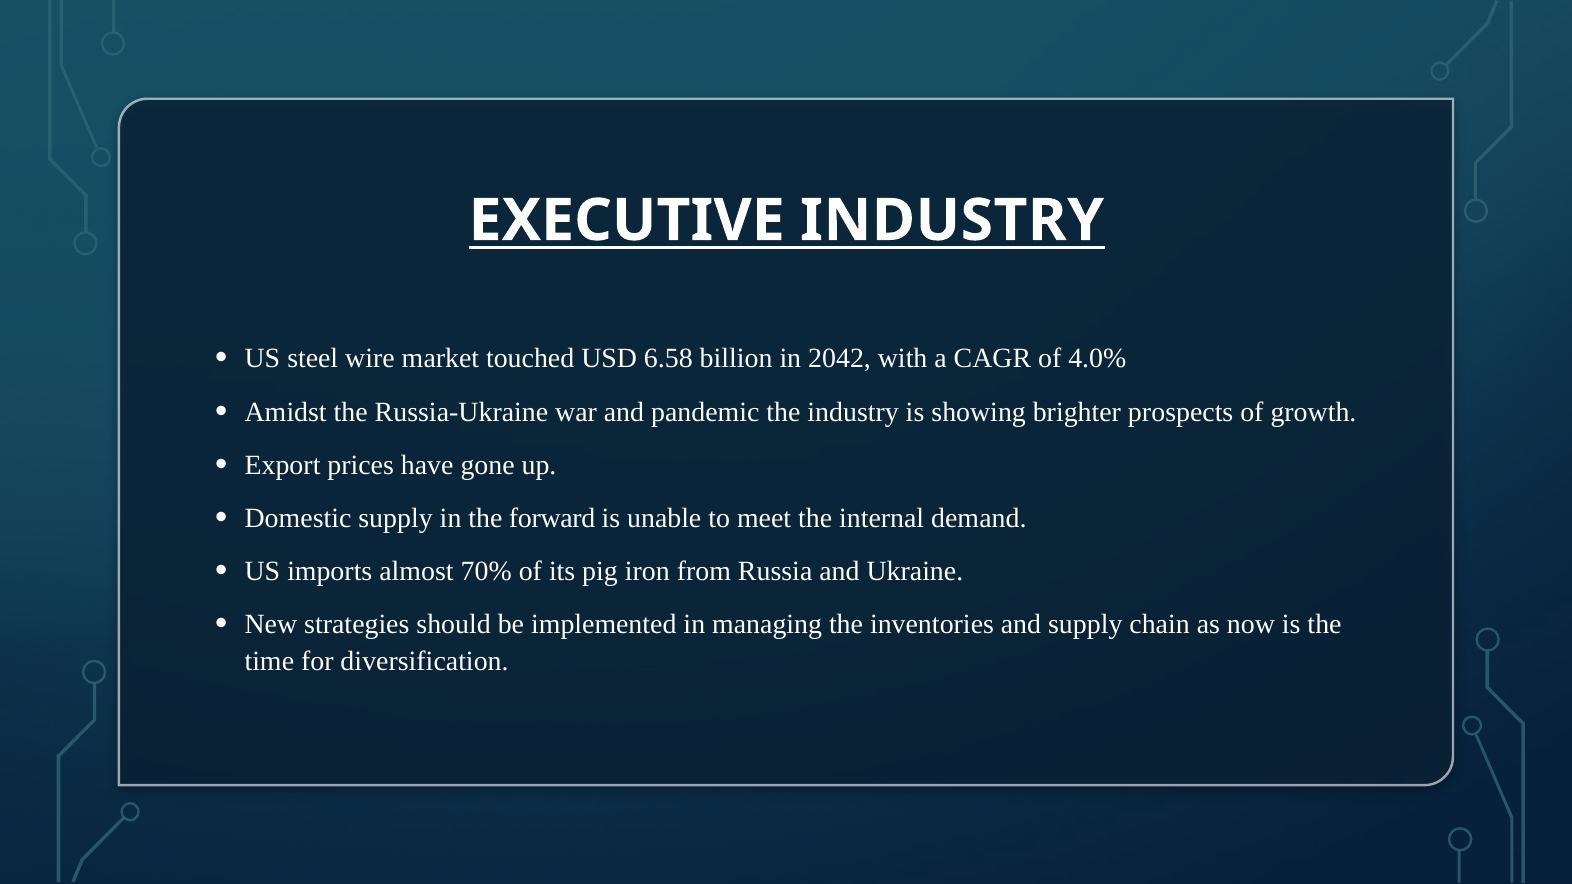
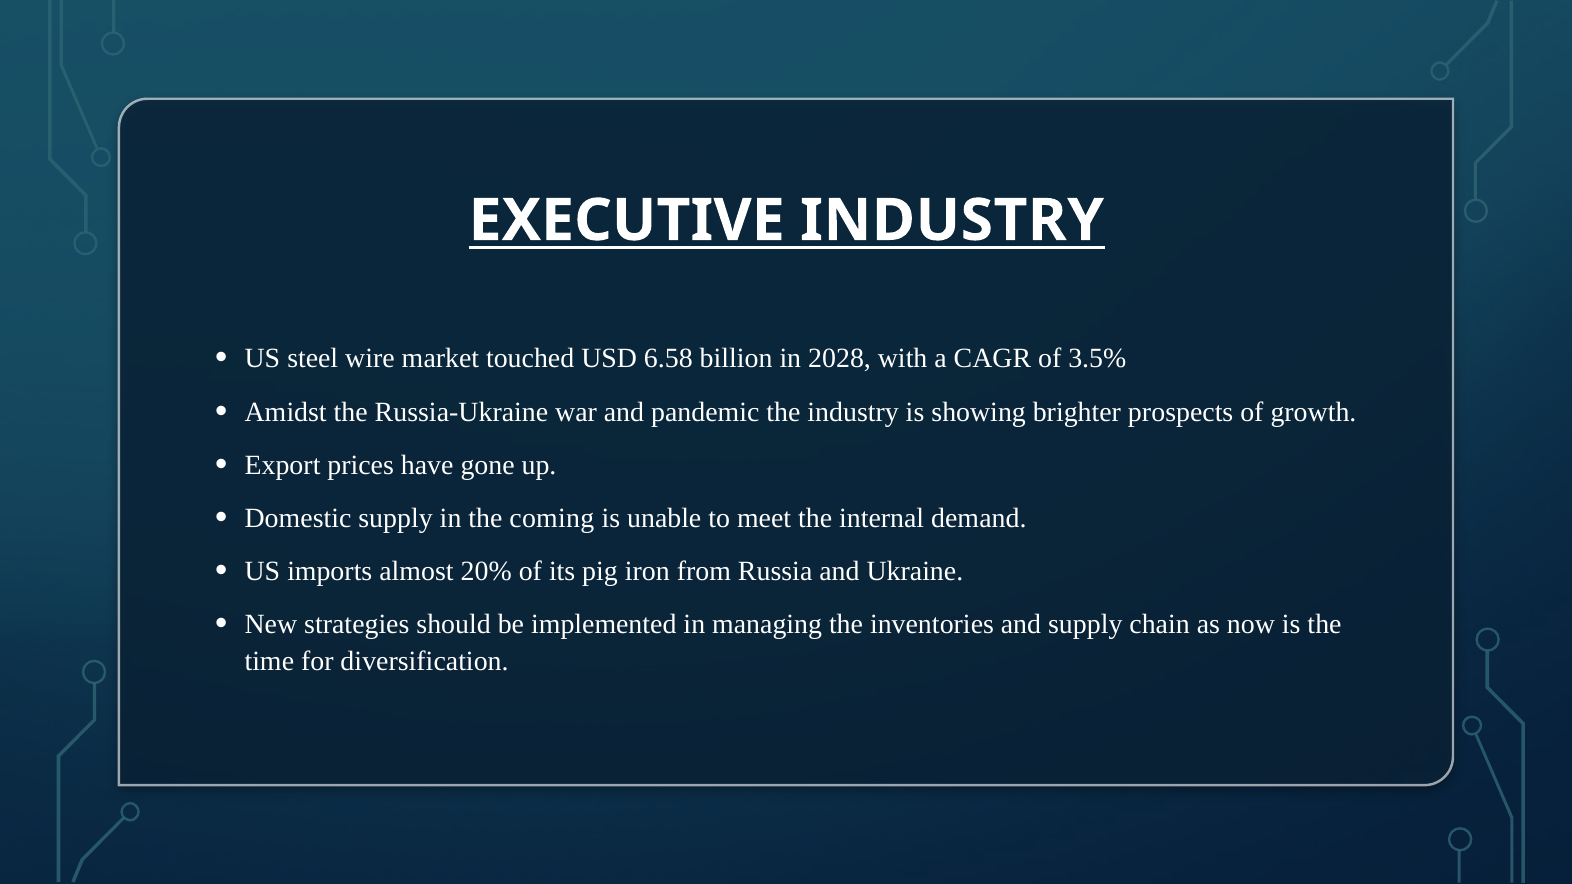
2042: 2042 -> 2028 (840, 359)
4.0%: 4.0% -> 3.5% (1097, 359)
forward: forward -> coming (552, 518)
70%: 70% -> 20% (486, 572)
